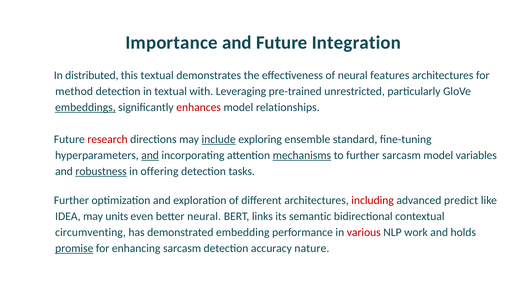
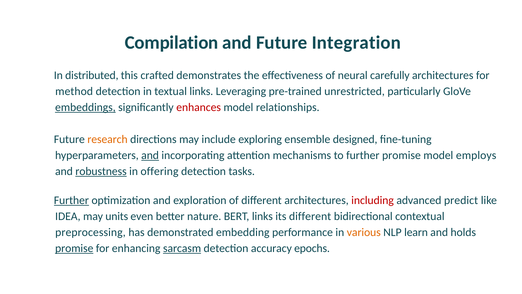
Importance: Importance -> Compilation (172, 42)
this textual: textual -> crafted (157, 75)
features: features -> carefully (390, 75)
textual with: with -> links (201, 91)
research colour: red -> orange (108, 139)
include underline: present -> none (219, 139)
standard: standard -> designed (355, 139)
mechanisms underline: present -> none (302, 155)
further sarcasm: sarcasm -> promise (401, 155)
variables: variables -> employs (476, 155)
Further underline: none -> present (71, 200)
better neural: neural -> nature (204, 216)
its semantic: semantic -> different (310, 216)
circumventing: circumventing -> preprocessing (90, 232)
various colour: red -> orange (364, 232)
work: work -> learn (416, 232)
sarcasm underline: none -> present (182, 248)
nature: nature -> epochs (312, 248)
